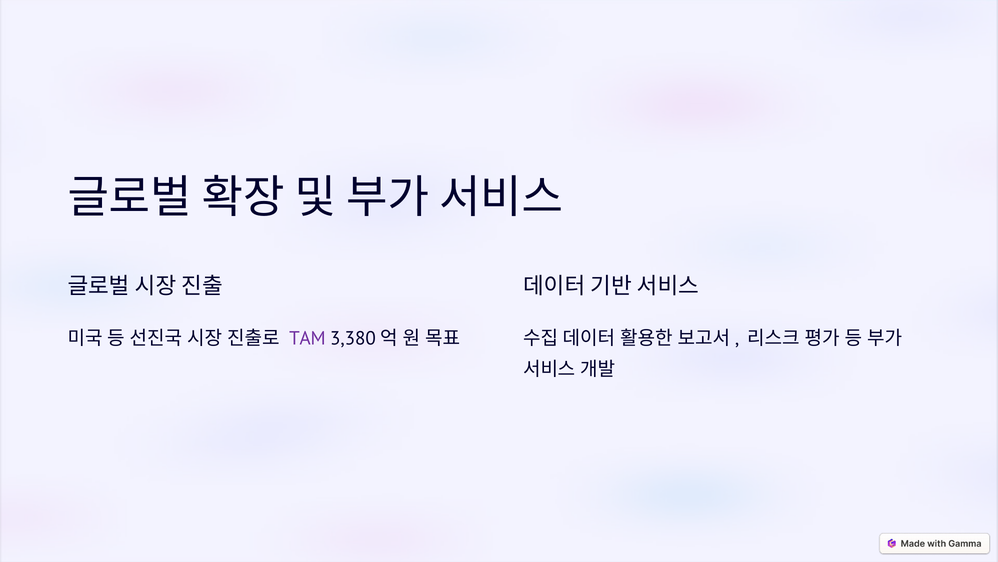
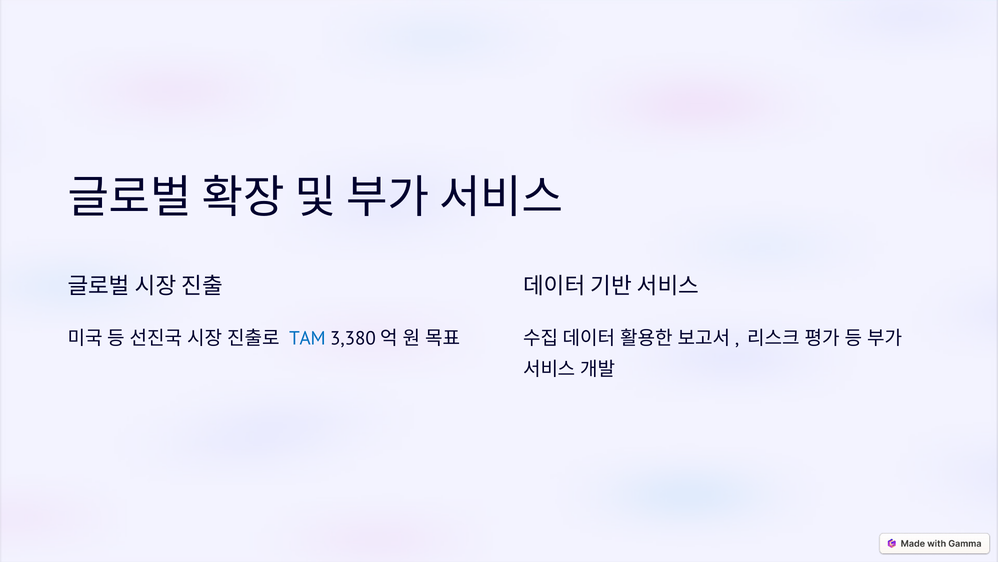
TAM colour: purple -> blue (307, 338)
